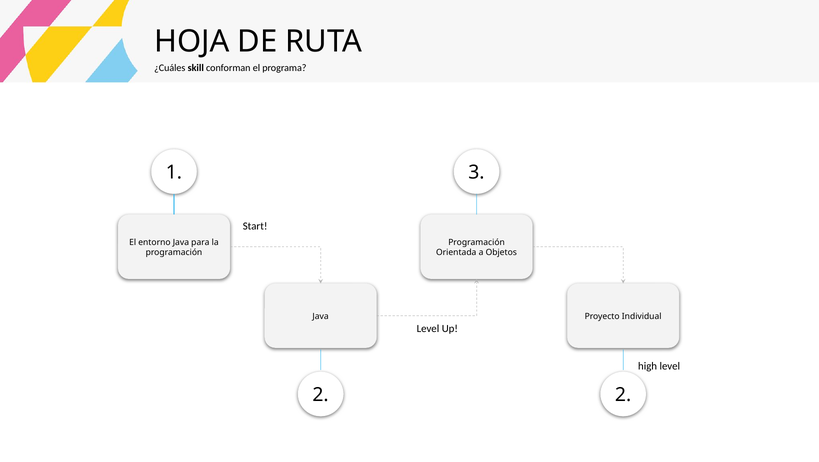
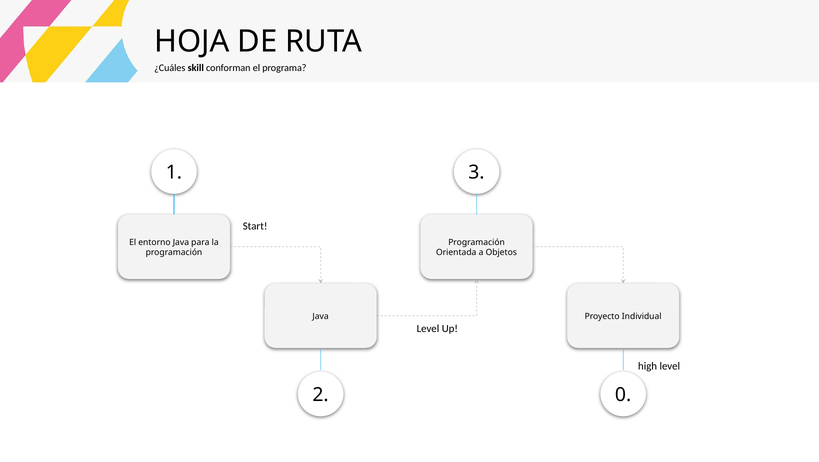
2 2: 2 -> 0 (623, 395)
